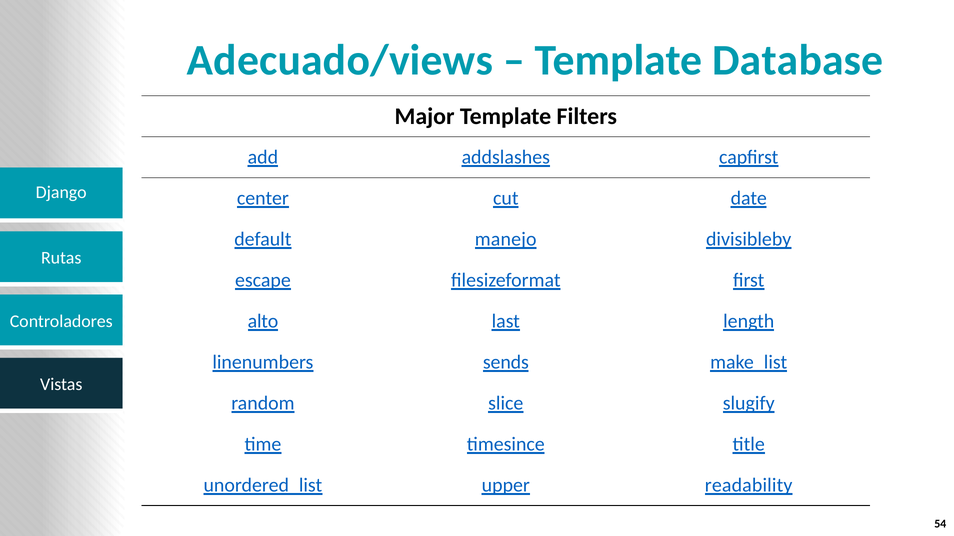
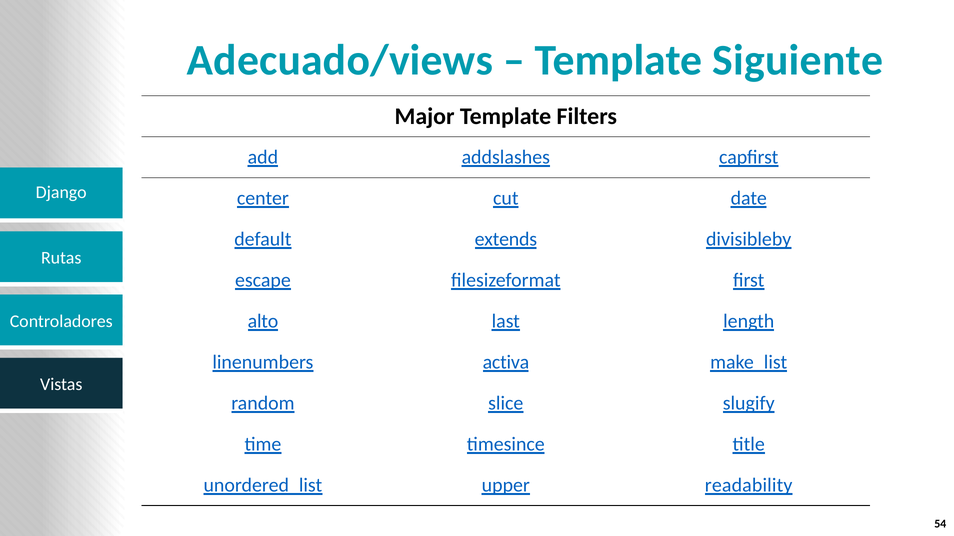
Database: Database -> Siguiente (798, 60)
manejo: manejo -> extends (506, 240)
sends: sends -> activa (506, 363)
